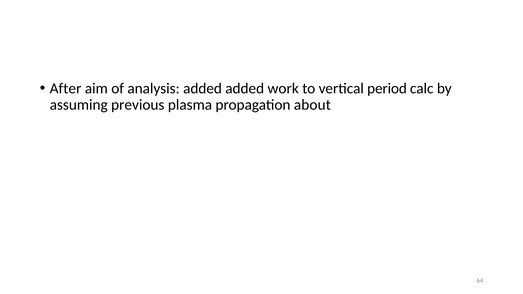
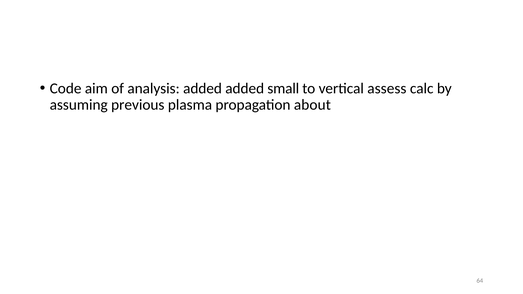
After: After -> Code (66, 88)
work: work -> small (283, 88)
period: period -> assess (387, 88)
